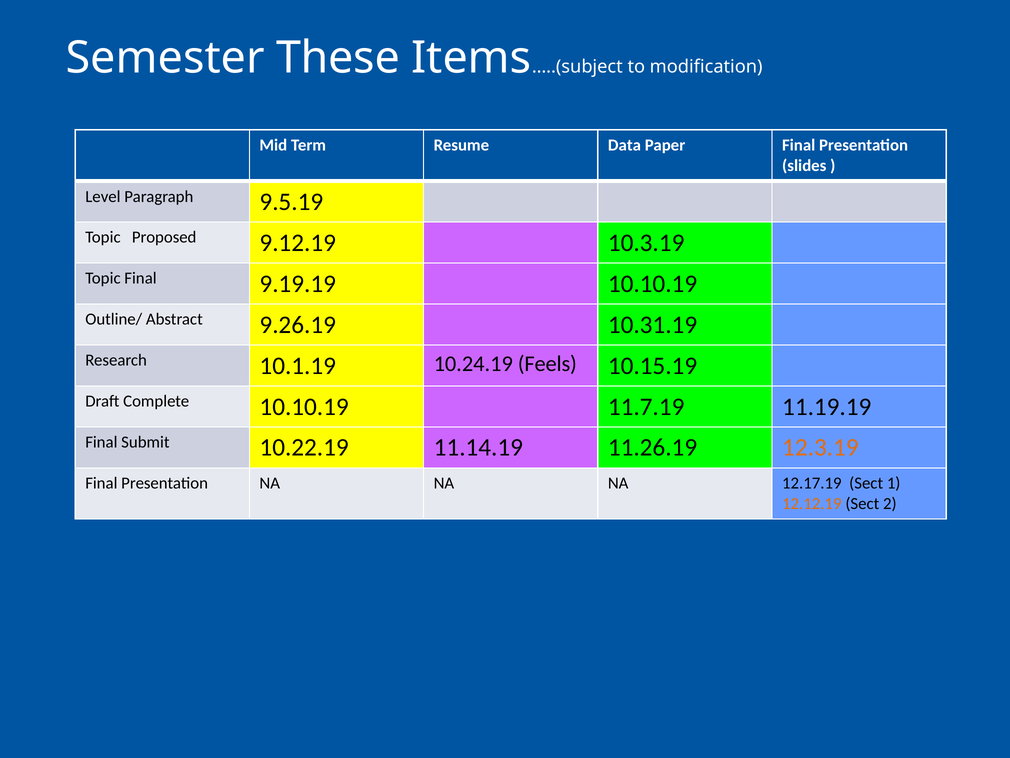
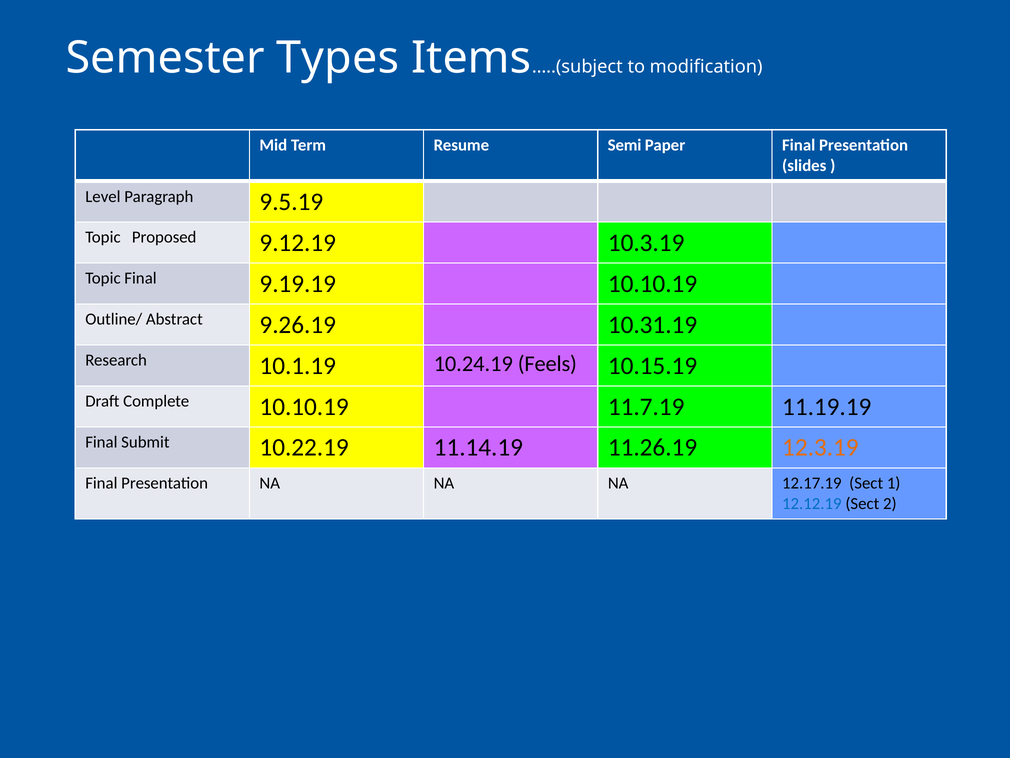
These: These -> Types (338, 58)
Data: Data -> Semi (625, 145)
12.12.19 colour: orange -> blue (812, 504)
